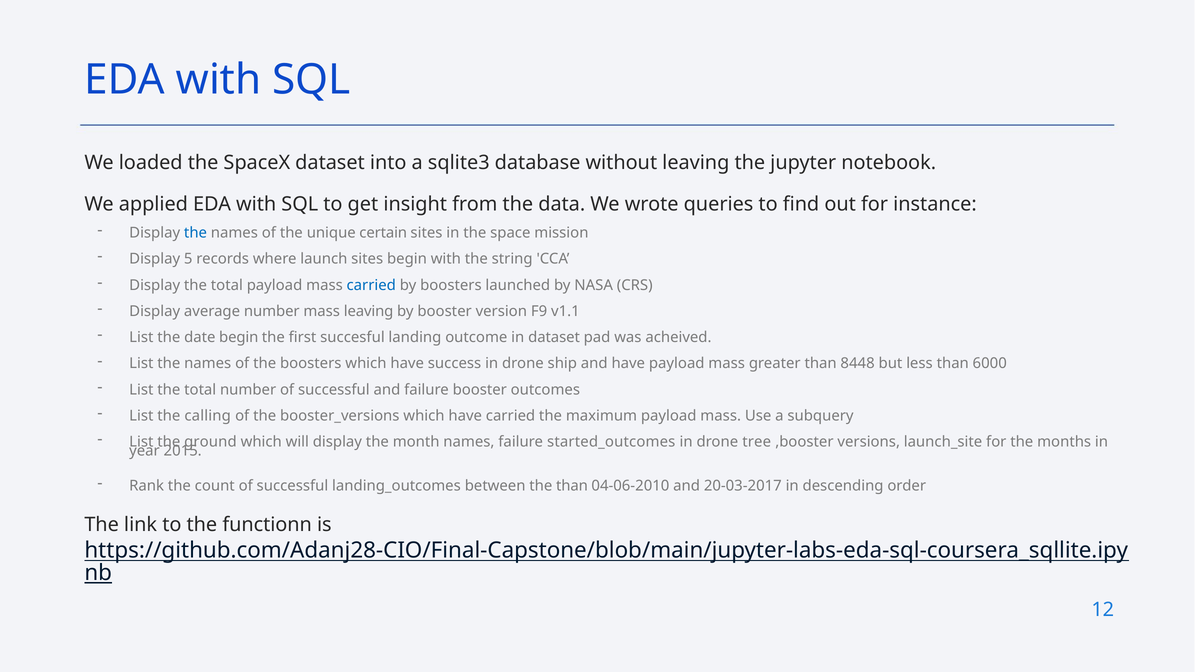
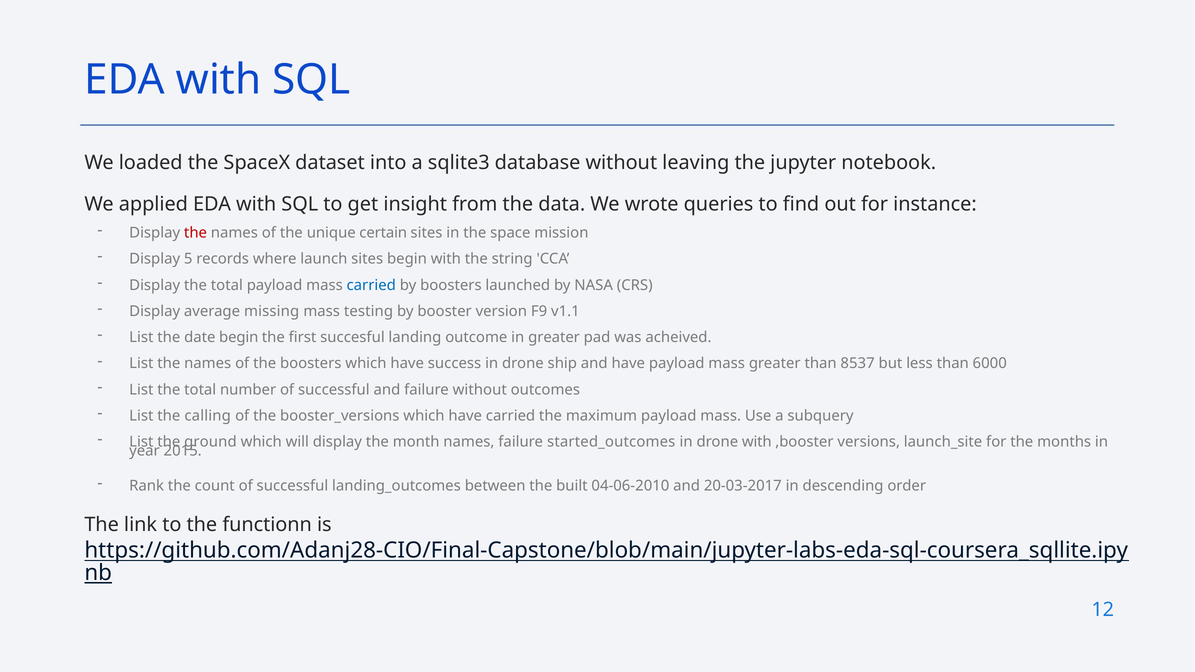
the colour: blue -> red (196, 233)
average number: number -> missing (272, 311)
mass leaving: leaving -> testing (369, 311)
in dataset: dataset -> greater (554, 337)
8448: 8448 -> 8537 (858, 364)
failure booster: booster -> without (480, 390)
drone tree: tree -> with (757, 442)
the than: than -> built (572, 486)
